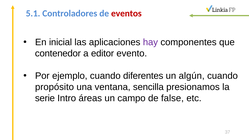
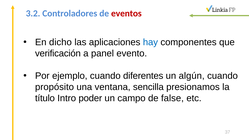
5.1: 5.1 -> 3.2 (33, 13)
inicial: inicial -> dicho (60, 42)
hay colour: purple -> blue (150, 42)
contenedor: contenedor -> verificación (58, 54)
editor: editor -> panel (102, 54)
serie: serie -> título (45, 98)
áreas: áreas -> poder (90, 98)
